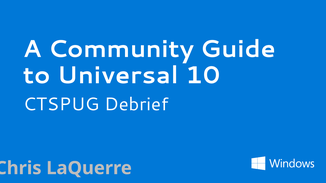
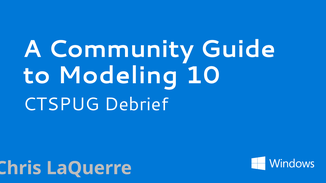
Universal: Universal -> Modeling (118, 75)
